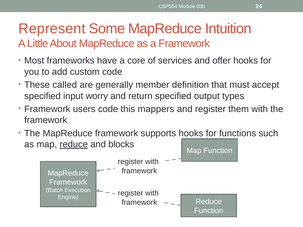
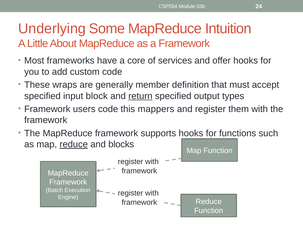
Represent: Represent -> Underlying (52, 29)
called: called -> wraps (65, 85)
worry: worry -> block (97, 96)
return underline: none -> present (140, 96)
